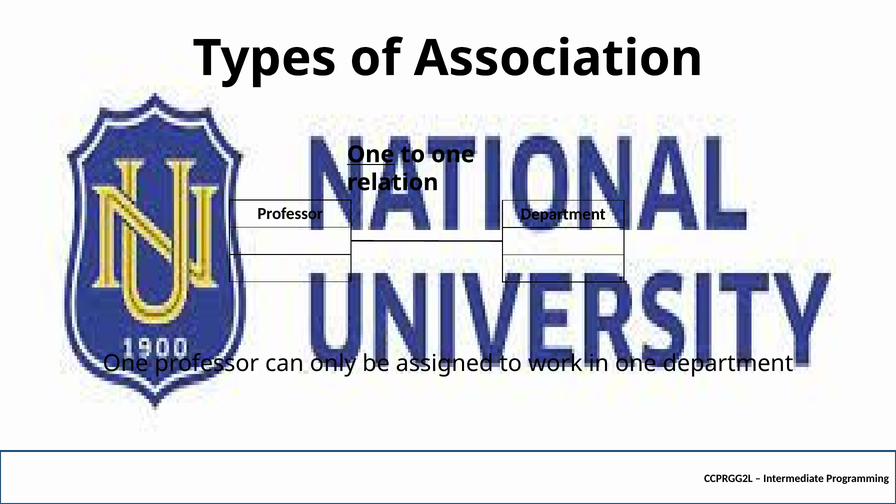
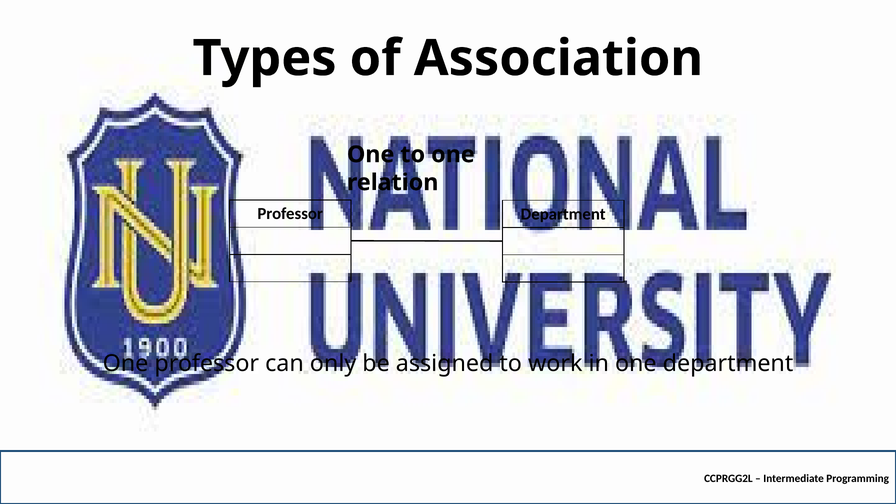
One underline: present -> none (371, 154)
